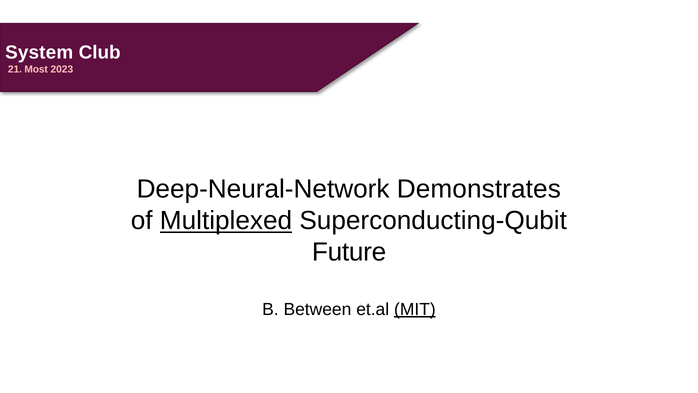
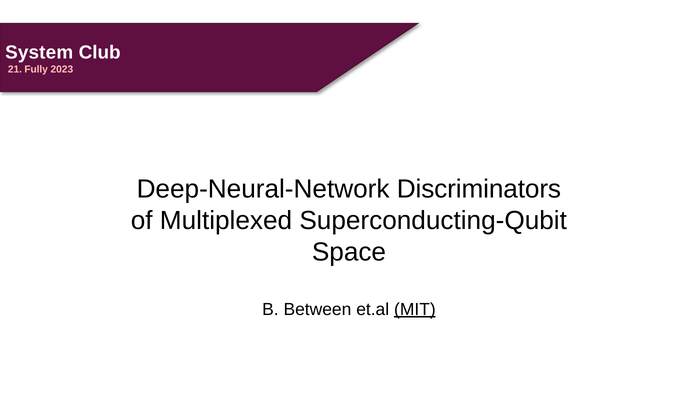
Most: Most -> Fully (36, 69)
Demonstrates: Demonstrates -> Discriminators (479, 189)
Multiplexed underline: present -> none (226, 221)
Future: Future -> Space (349, 252)
